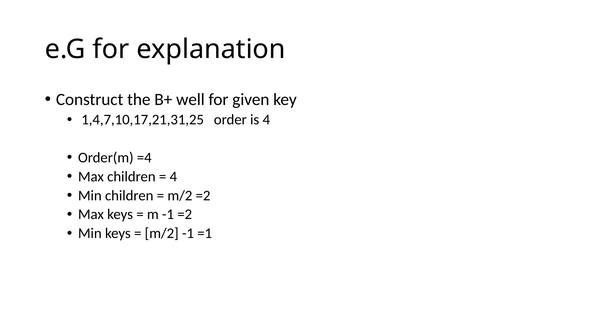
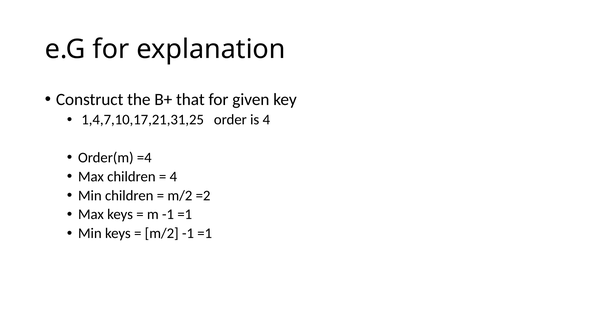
well: well -> that (190, 100)
m -1 =2: =2 -> =1 (185, 215)
